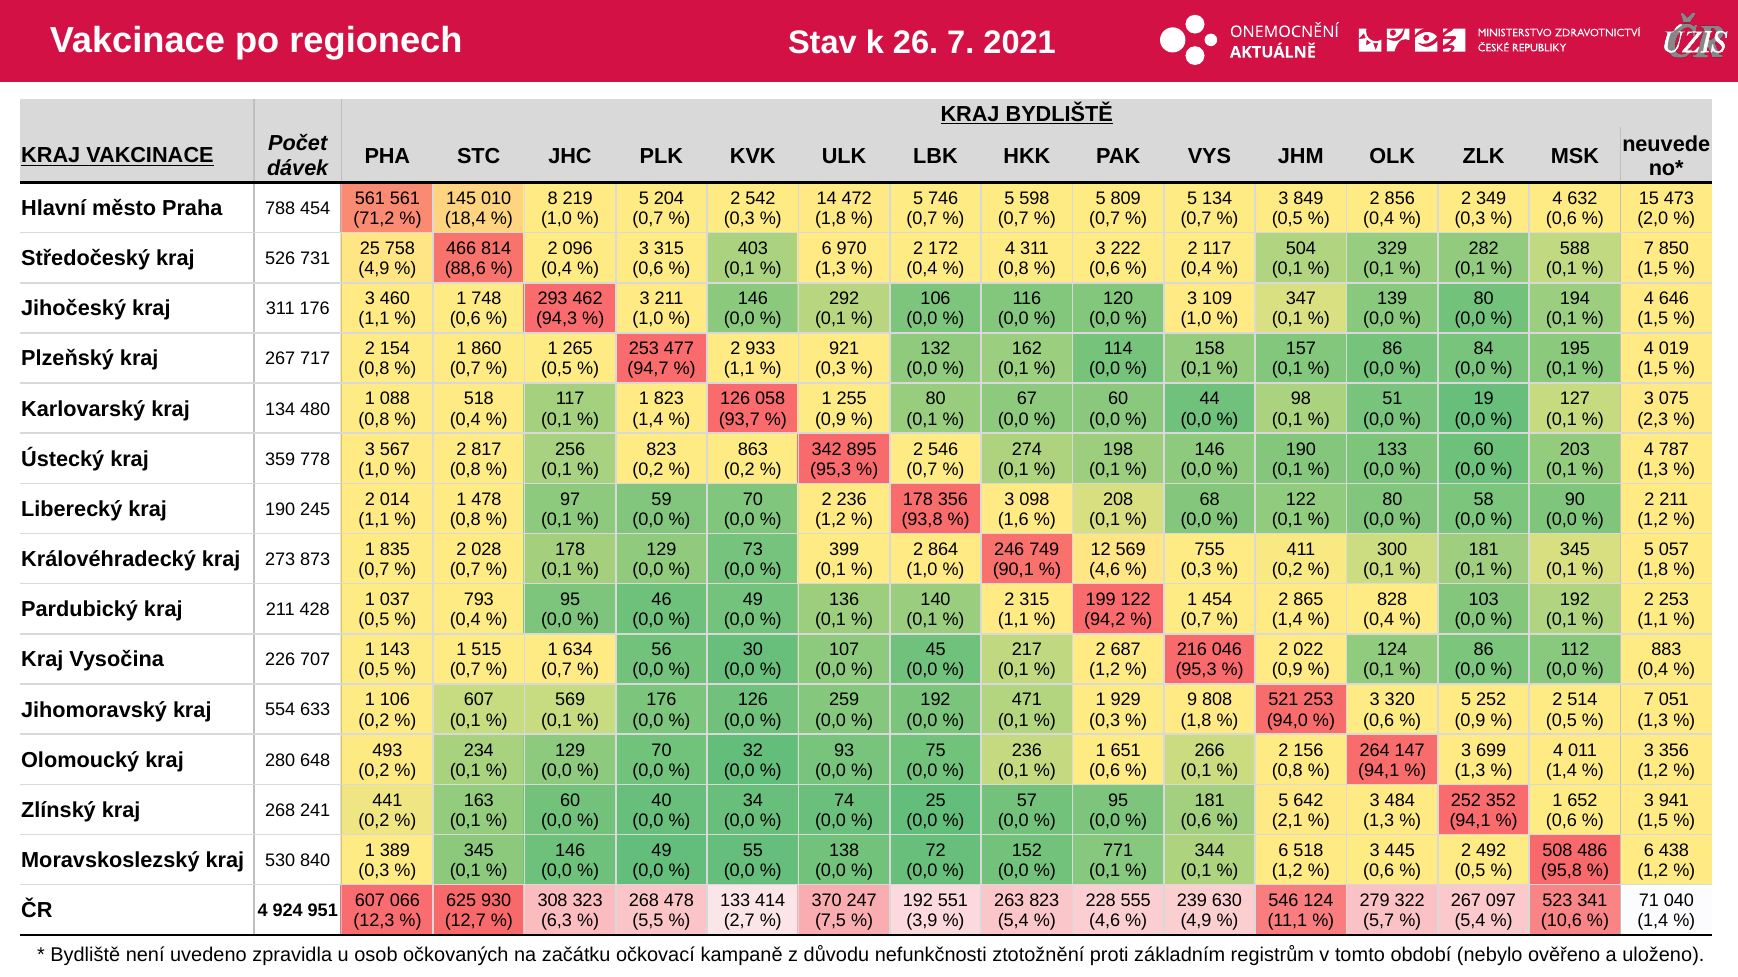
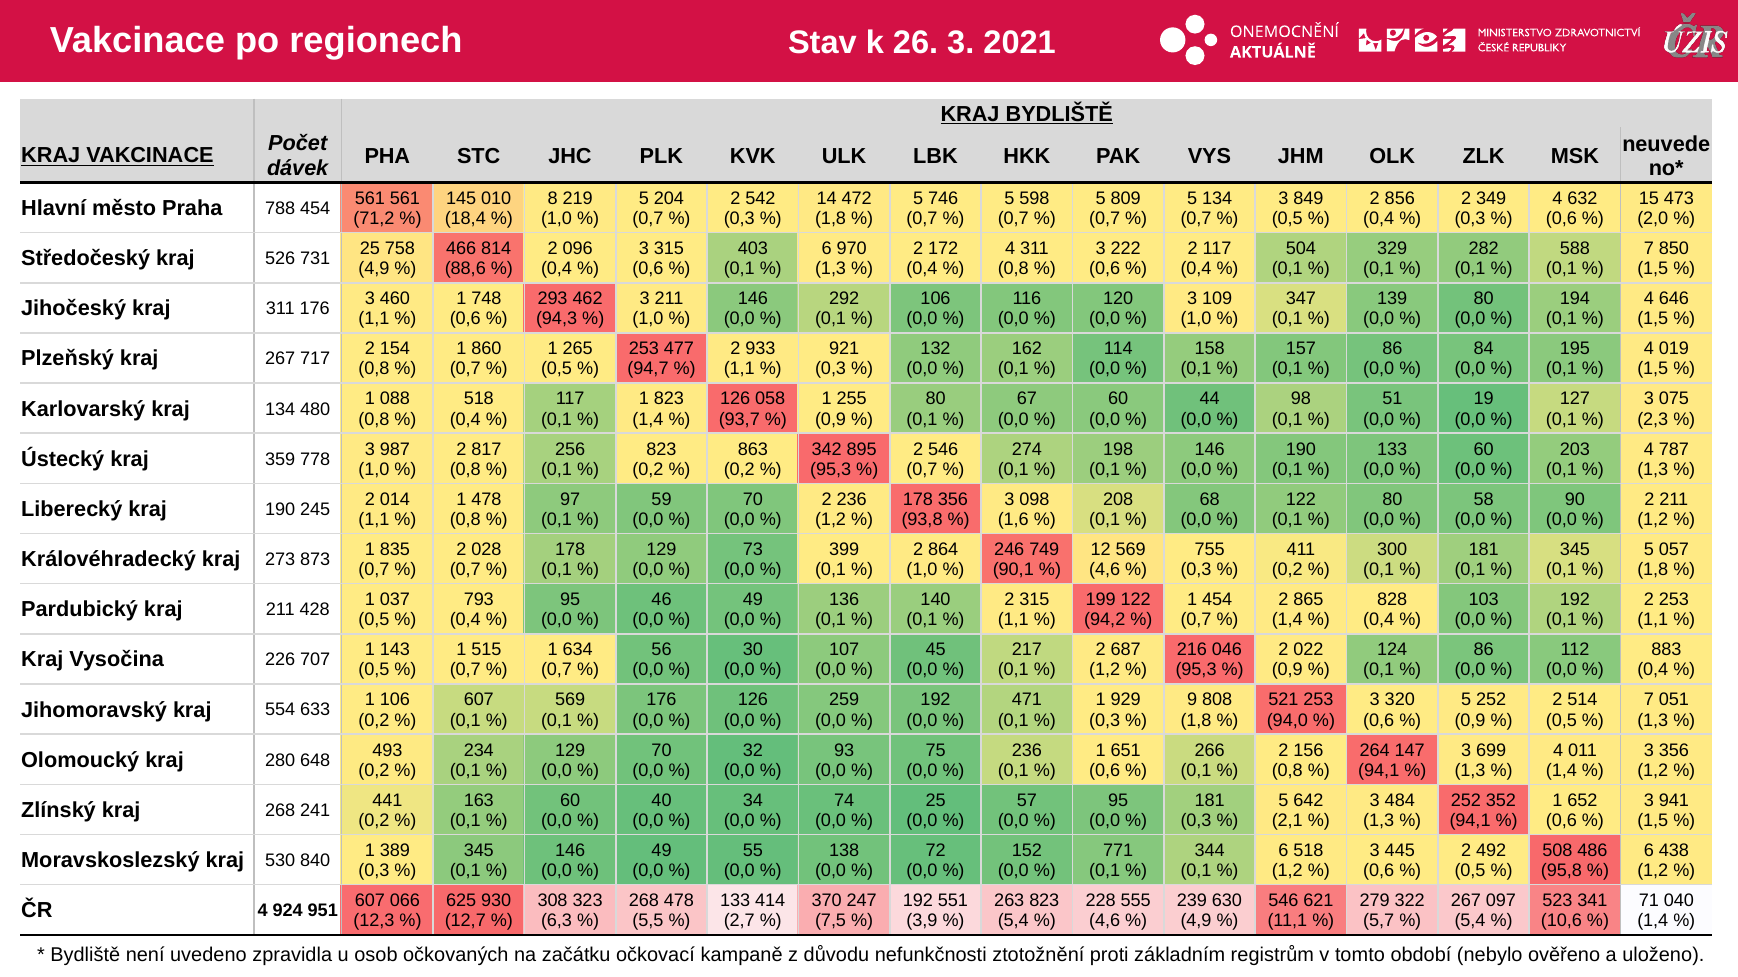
26 7: 7 -> 3 (961, 43)
567: 567 -> 987 (395, 449)
0,6: 0,6 -> 0,3 (1196, 821)
546 124: 124 -> 621 (1318, 901)
